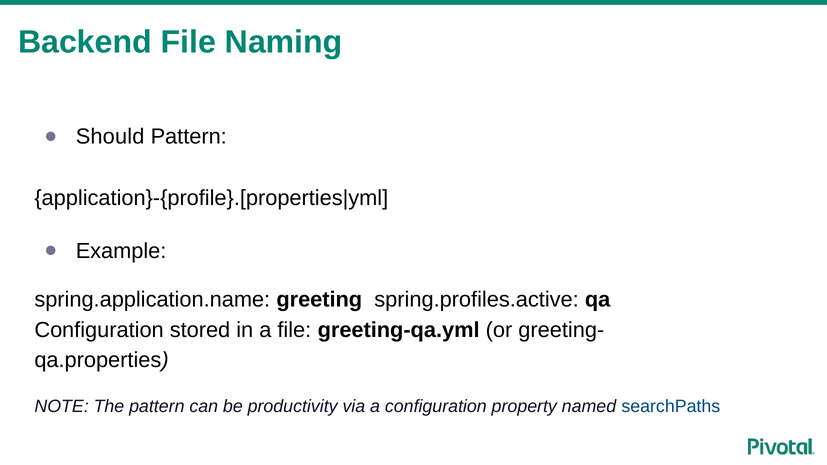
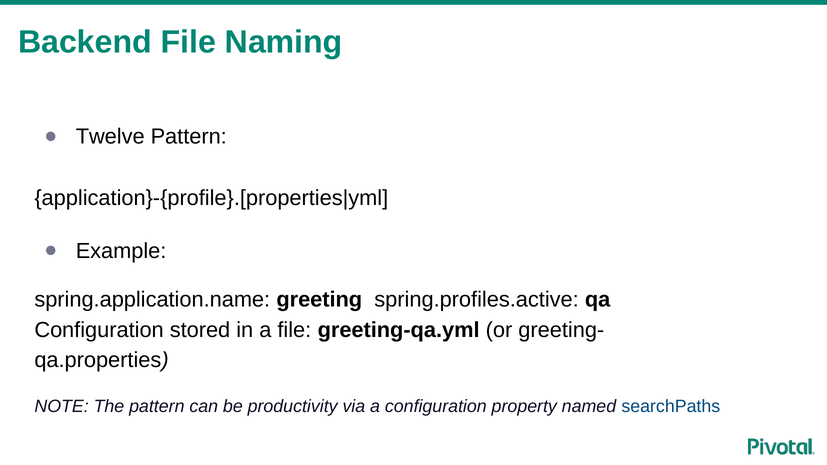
Should: Should -> Twelve (110, 137)
